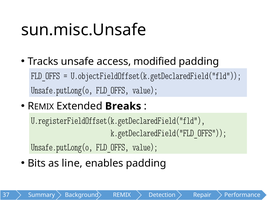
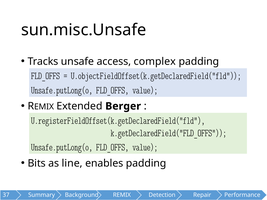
modified: modified -> complex (155, 62)
Breaks: Breaks -> Berger (123, 106)
